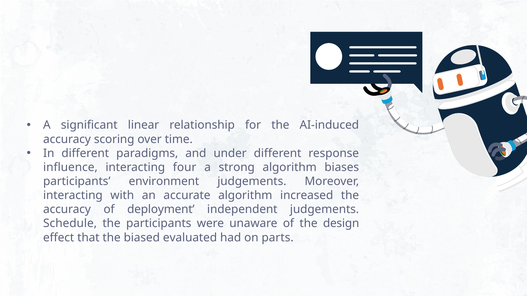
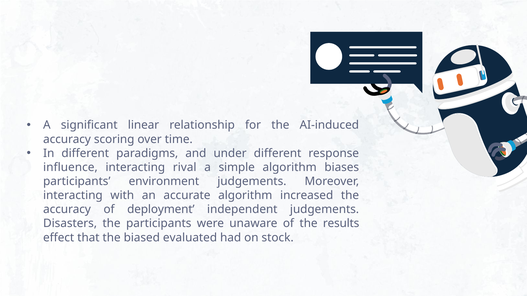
four: four -> rival (185, 168)
strong: strong -> simple (237, 168)
Schedule: Schedule -> Disasters (70, 224)
design: design -> results (341, 224)
parts: parts -> stock (278, 238)
